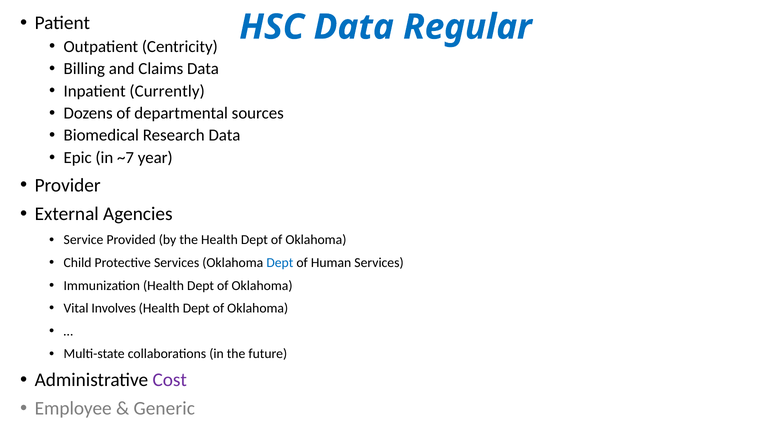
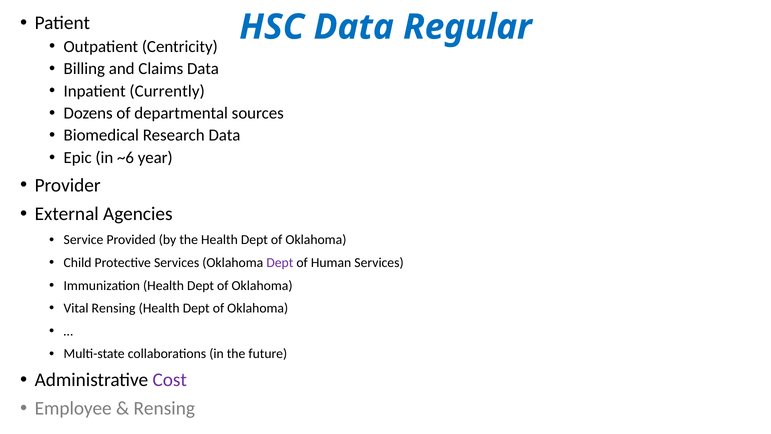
~7: ~7 -> ~6 (126, 158)
Dept colour: blue -> purple (280, 263)
Vital Involves: Involves -> Rensing (114, 308)
Generic: Generic -> Rensing (164, 408)
